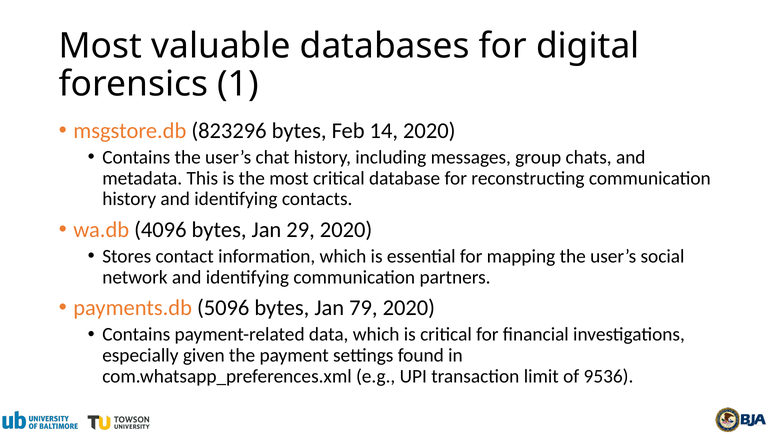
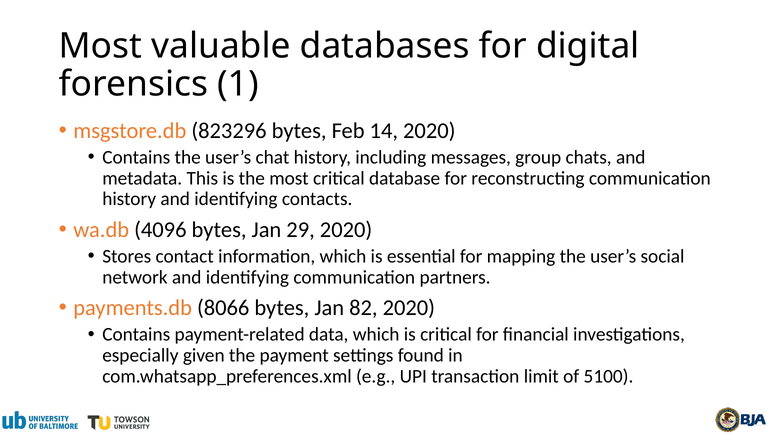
5096: 5096 -> 8066 (223, 307)
79: 79 -> 82 (363, 307)
9536: 9536 -> 5100 (609, 376)
